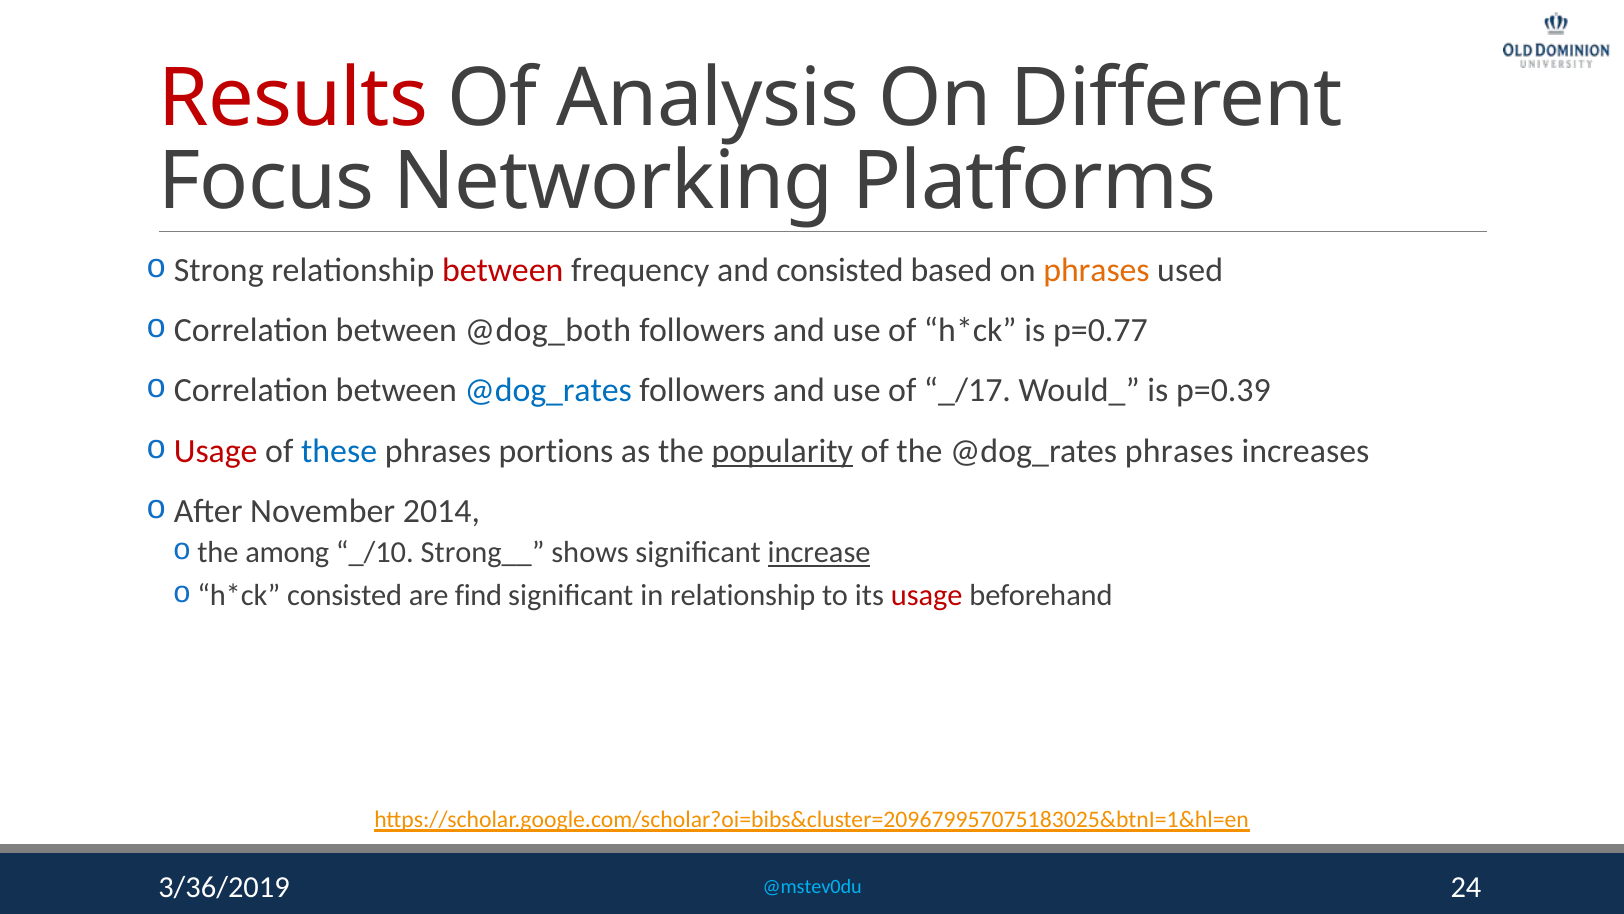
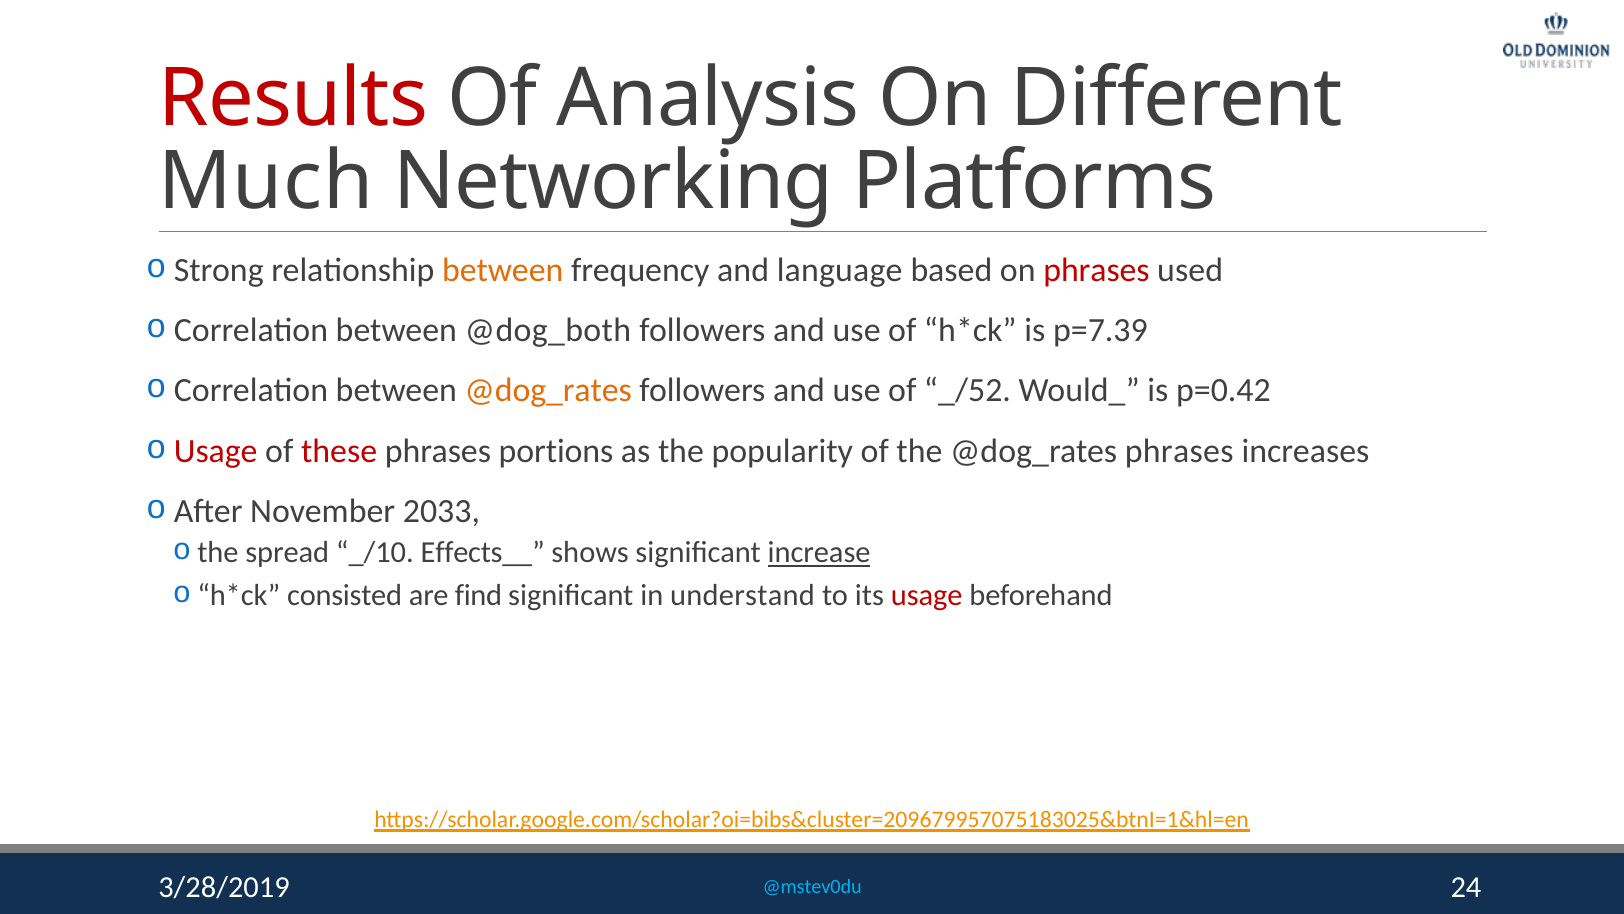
Focus: Focus -> Much (266, 182)
between colour: red -> orange (503, 270)
and consisted: consisted -> language (840, 270)
phrases colour: orange -> red (1097, 270)
p=0.77: p=0.77 -> p=7.39 (1100, 330)
@dog_rates colour: blue -> orange (548, 390)
_/17: _/17 -> _/52 (968, 390)
p=0.39: p=0.39 -> p=0.42 (1223, 390)
these colour: blue -> red (339, 451)
popularity underline: present -> none (782, 451)
2014: 2014 -> 2033 (441, 511)
among: among -> spread (287, 552)
Strong__: Strong__ -> Effects__ (483, 552)
in relationship: relationship -> understand (743, 596)
3/36/2019: 3/36/2019 -> 3/28/2019 (224, 887)
